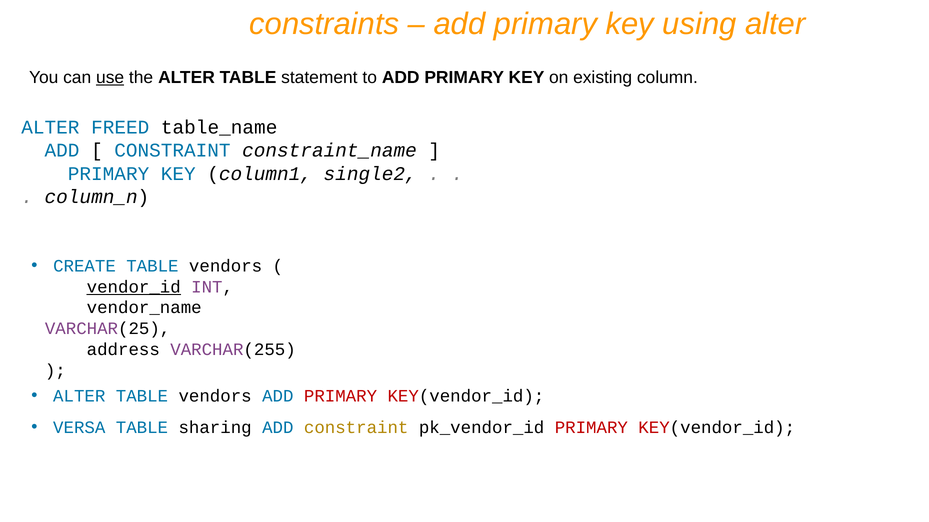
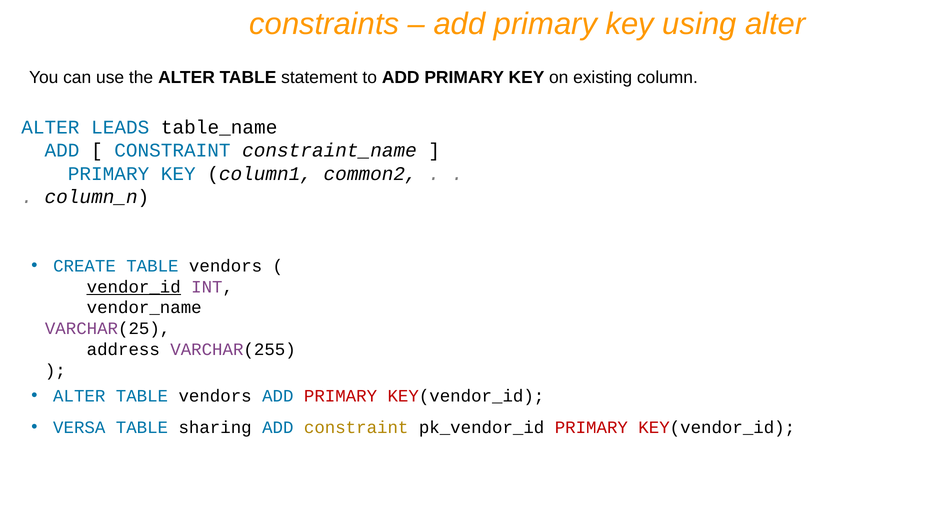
use underline: present -> none (110, 77)
FREED: FREED -> LEADS (120, 127)
single2: single2 -> common2 (370, 174)
